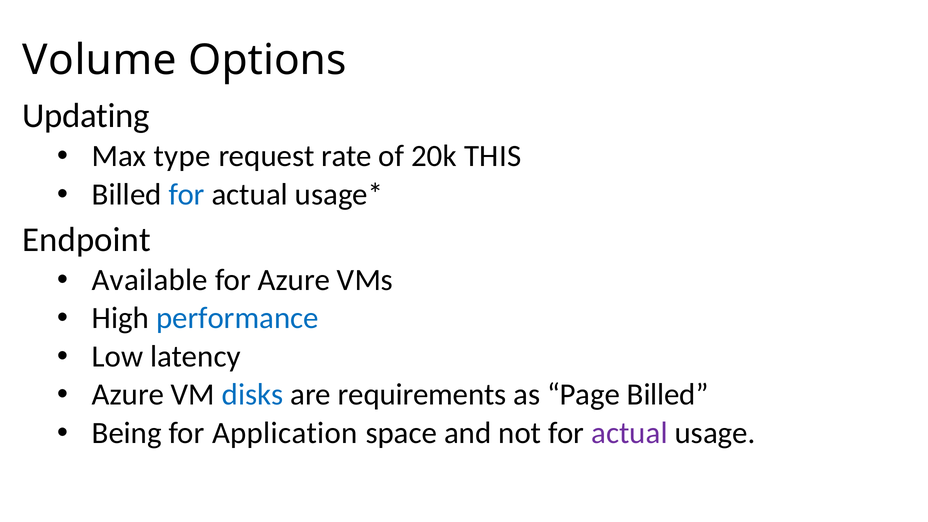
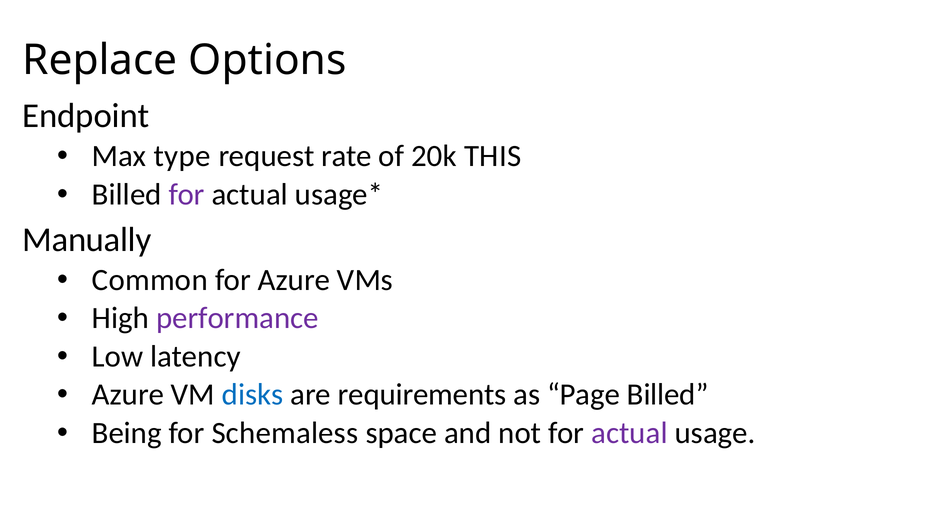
Volume: Volume -> Replace (100, 60)
Updating: Updating -> Endpoint (86, 116)
for colour: blue -> purple (187, 194)
Endpoint: Endpoint -> Manually (87, 240)
Available: Available -> Common (150, 280)
performance colour: blue -> purple (237, 318)
Application: Application -> Schemaless (285, 433)
